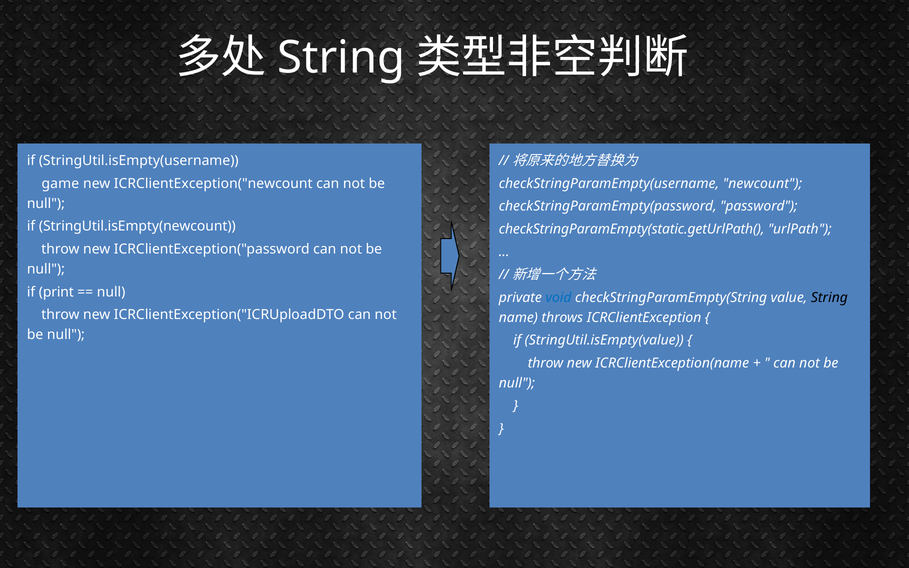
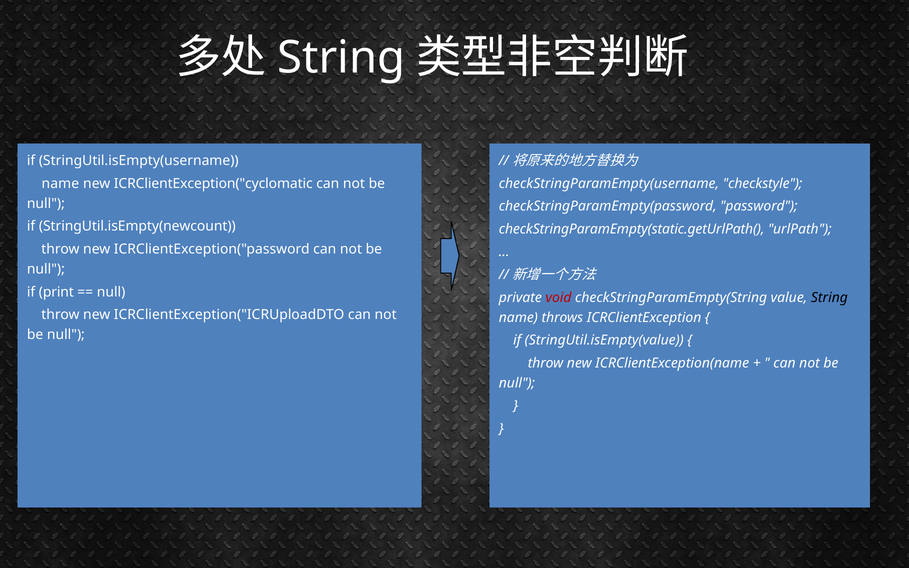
game: game -> name (60, 184)
ICRClientException("newcount: ICRClientException("newcount -> ICRClientException("cyclomatic (213, 184)
newcount: newcount -> checkstyle (763, 184)
void colour: blue -> red (559, 298)
